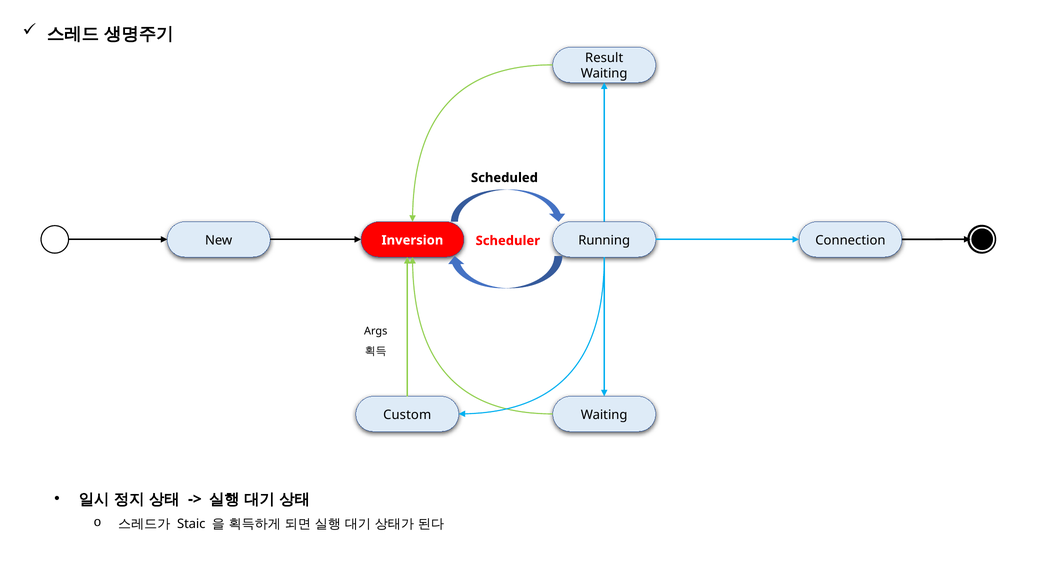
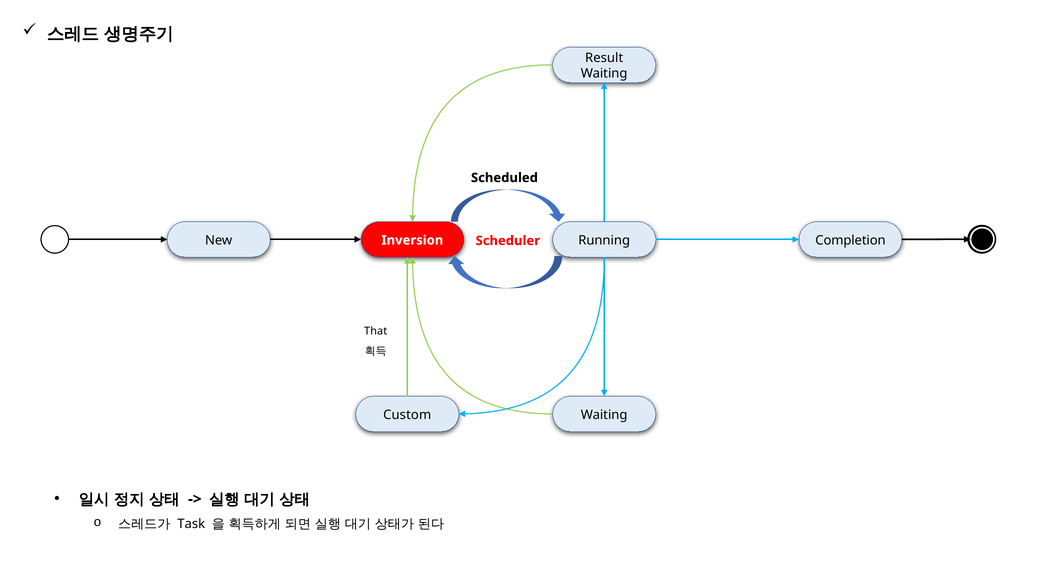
Connection: Connection -> Completion (850, 240)
Args: Args -> That (376, 332)
Staic: Staic -> Task (191, 524)
